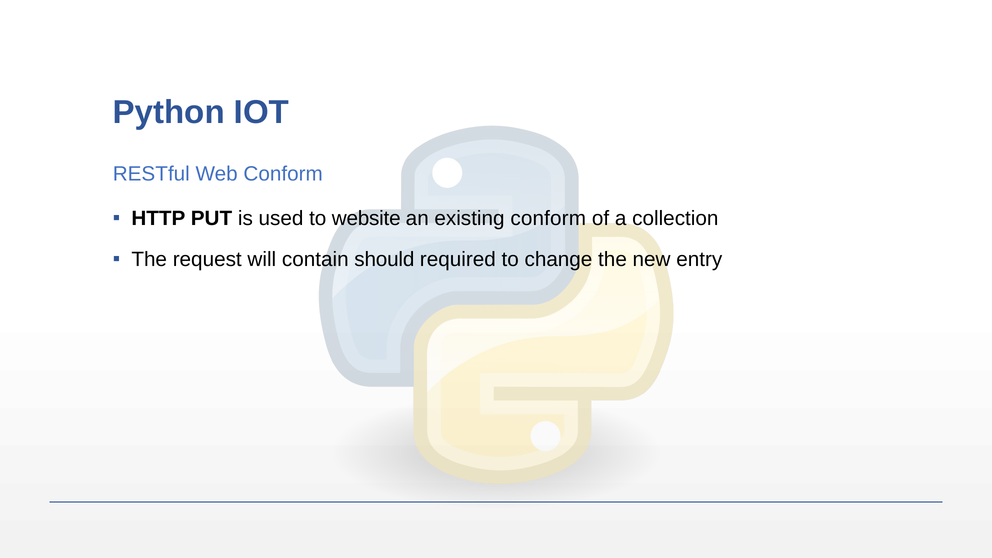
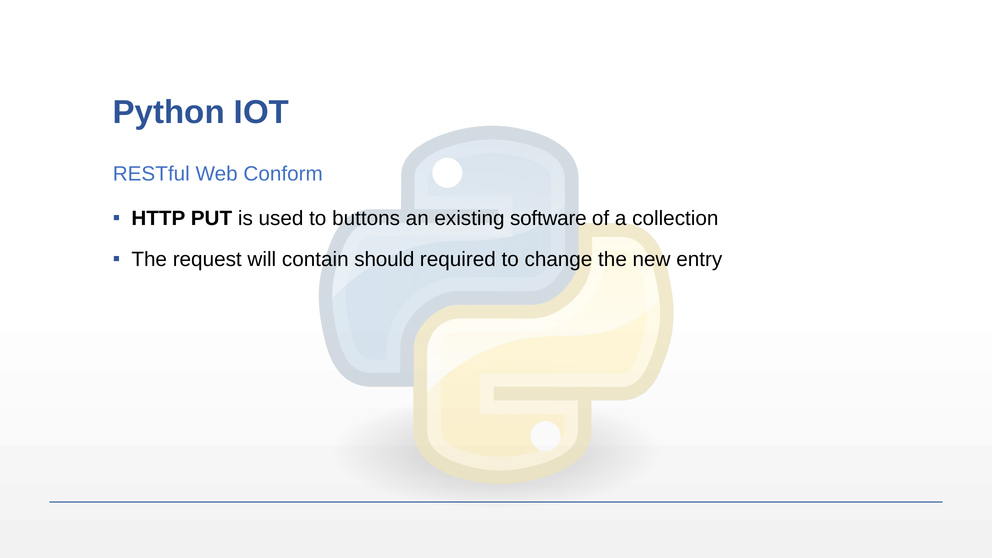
website: website -> buttons (366, 219)
existing conform: conform -> software (548, 219)
